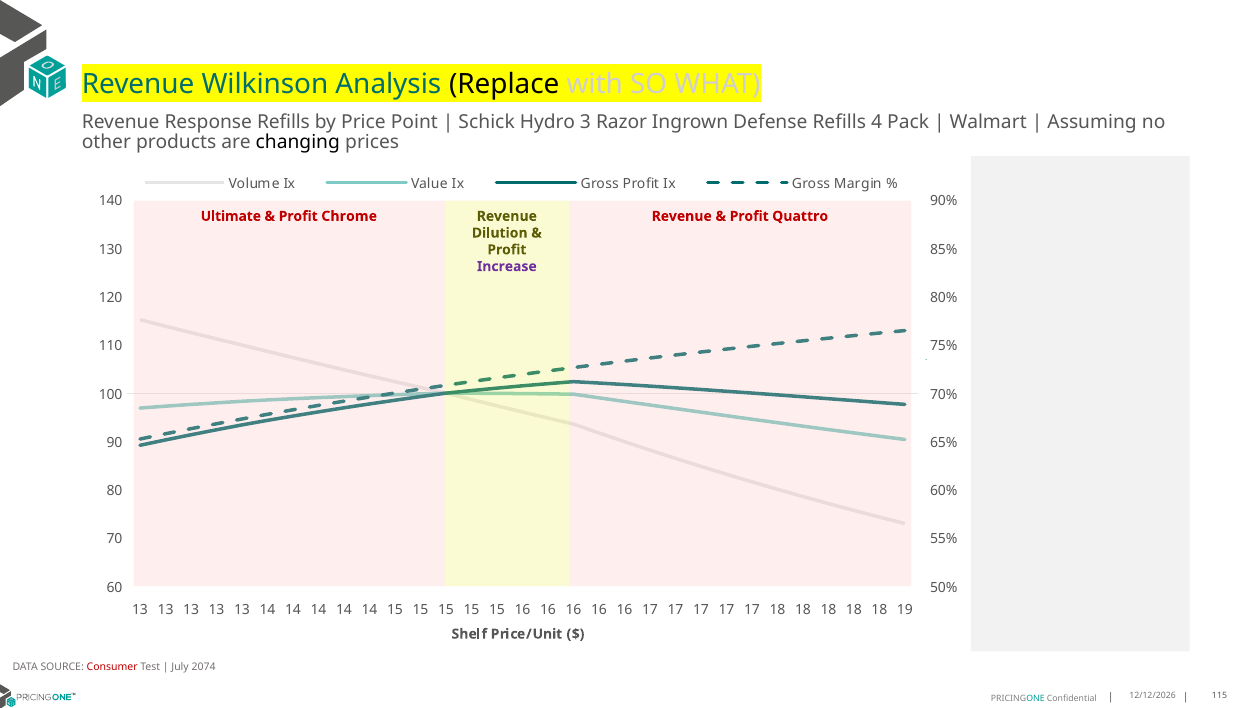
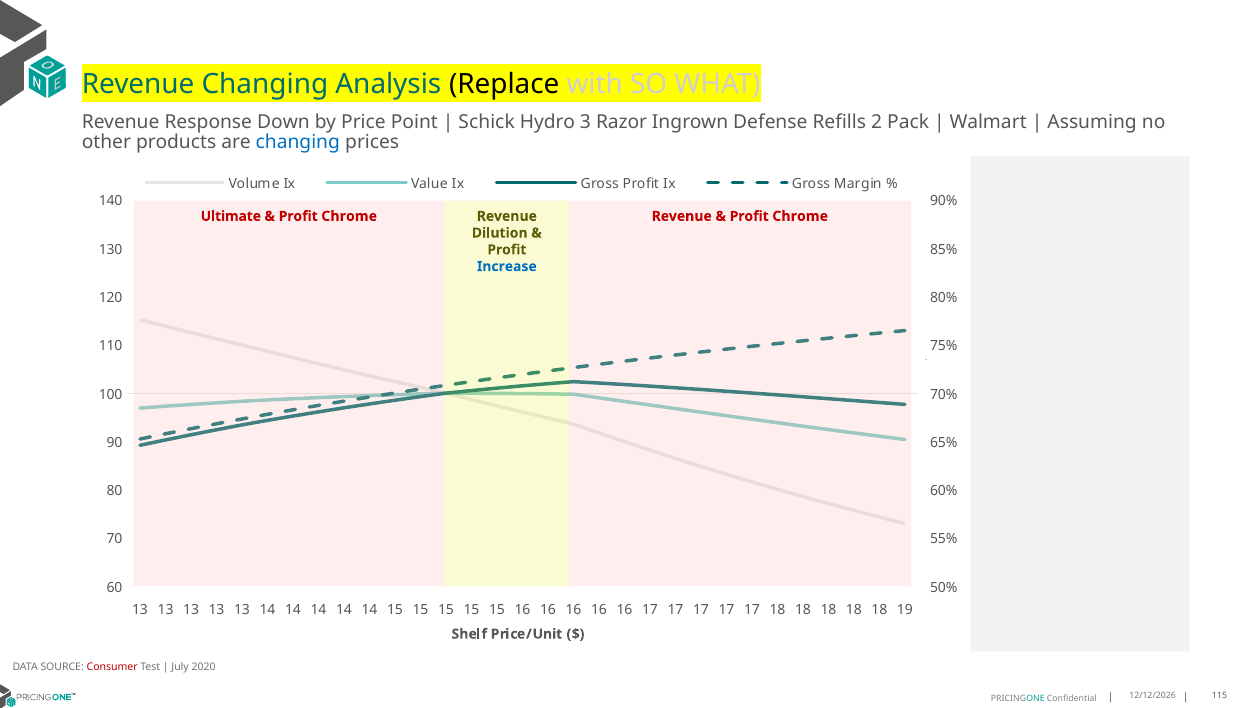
Revenue Wilkinson: Wilkinson -> Changing (265, 85)
Response Refills: Refills -> Down (283, 122)
4: 4 -> 2 (877, 122)
changing colour: black -> blue (298, 142)
Quattro: Quattro -> Chrome (800, 216)
Increase colour: purple -> blue (507, 266)
2074: 2074 -> 2020 (204, 666)
